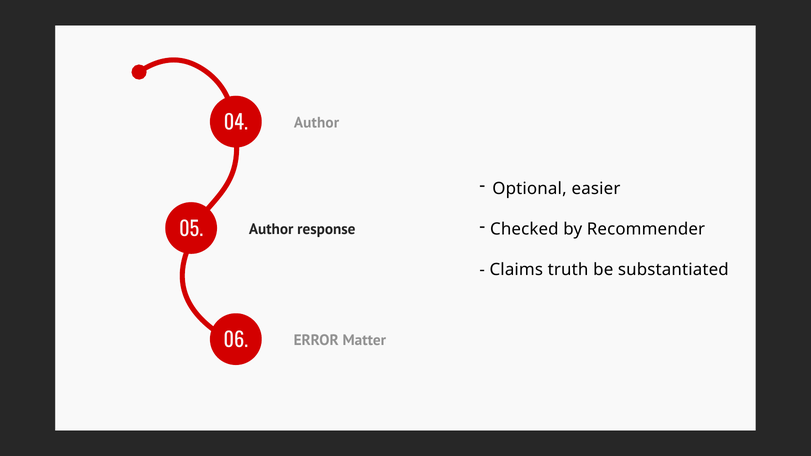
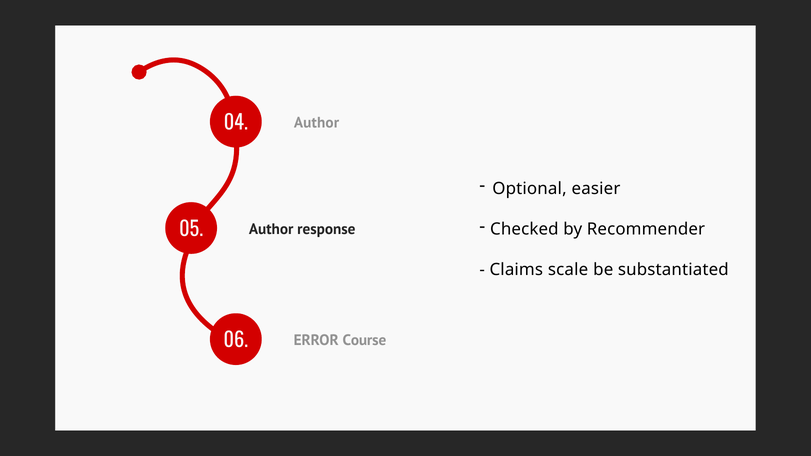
truth: truth -> scale (568, 270)
Matter: Matter -> Course (364, 340)
